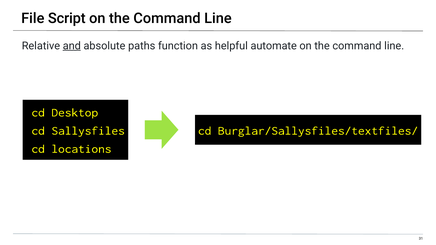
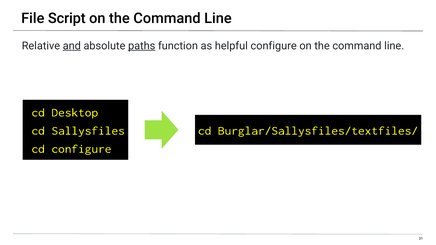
paths underline: none -> present (142, 46)
helpful automate: automate -> configure (274, 46)
cd locations: locations -> configure (81, 149)
